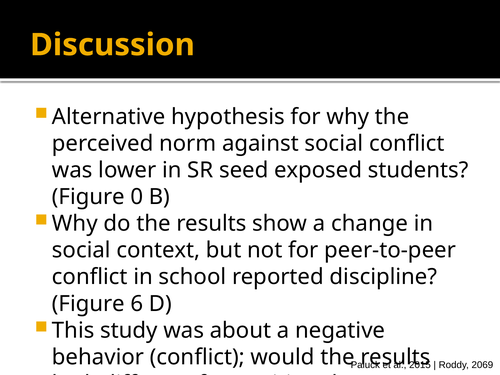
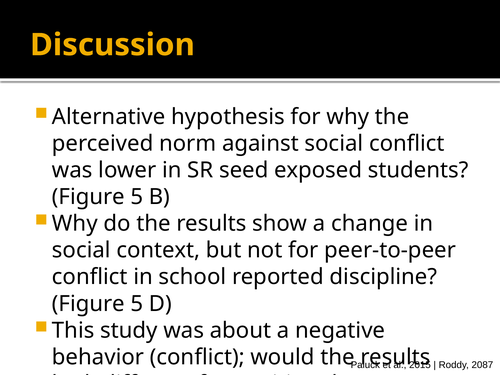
0: 0 -> 5 (137, 197)
6: 6 -> 5 (137, 304)
2069: 2069 -> 2087 (482, 365)
